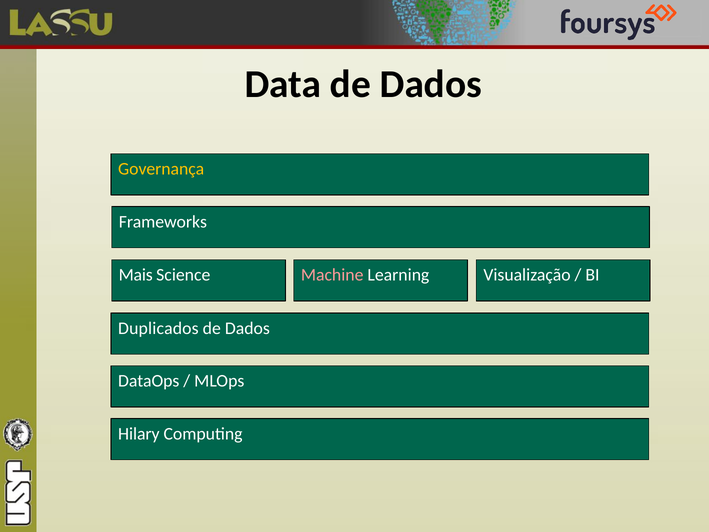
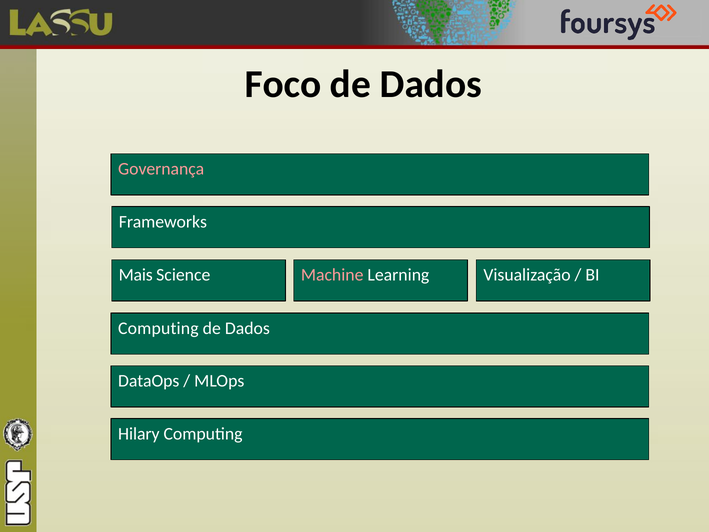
Data: Data -> Foco (283, 84)
Governança colour: yellow -> pink (161, 169)
Duplicados: Duplicados -> Computing (158, 328)
